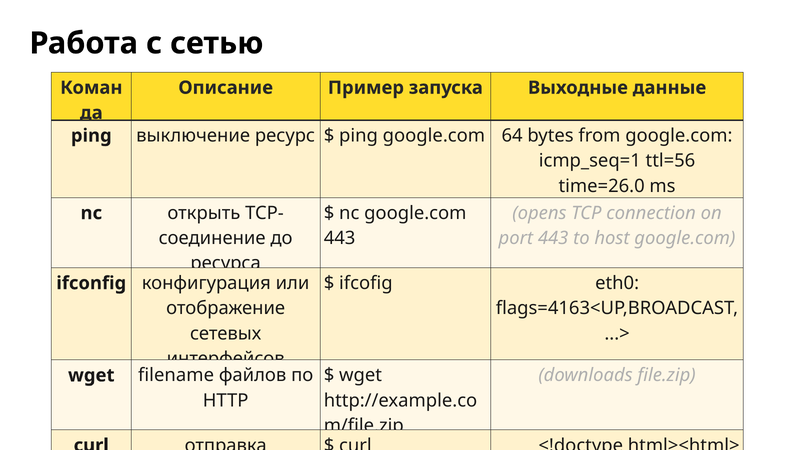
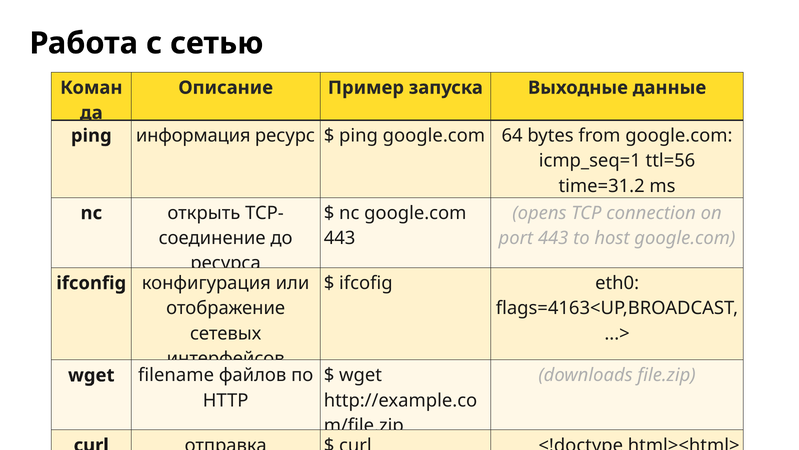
выключение: выключение -> информация (193, 136)
time=26.0: time=26.0 -> time=31.2 (602, 186)
